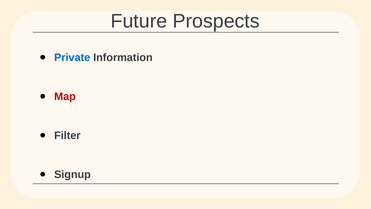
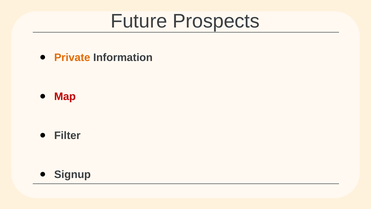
Private colour: blue -> orange (72, 57)
